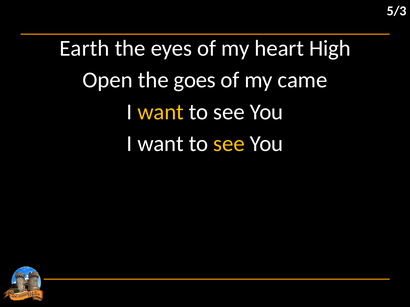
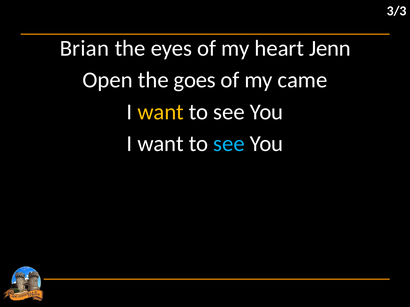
5/3: 5/3 -> 3/3 (397, 11)
Earth: Earth -> Brian (84, 48)
High: High -> Jenn (330, 48)
see colour: yellow -> light blue (229, 144)
